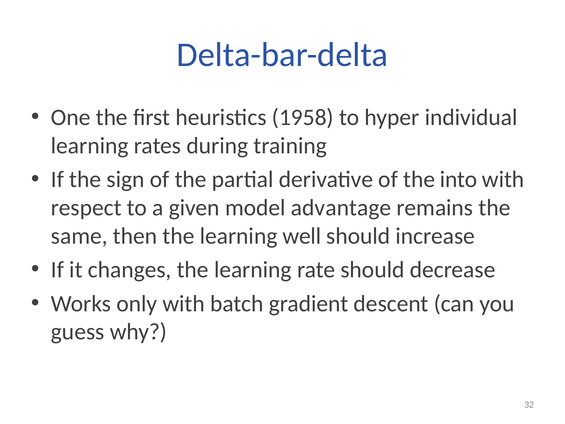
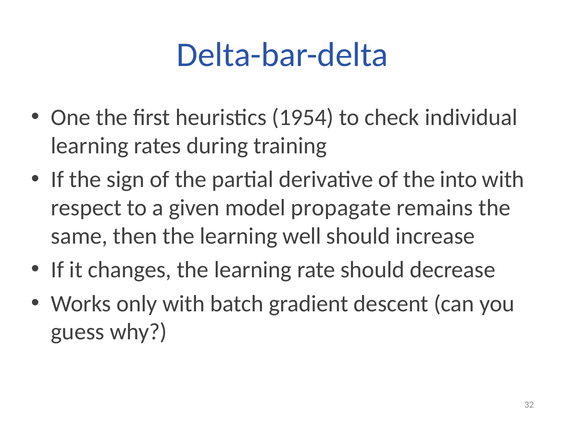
1958: 1958 -> 1954 (303, 117)
hyper: hyper -> check (392, 117)
advantage: advantage -> propagate (341, 208)
